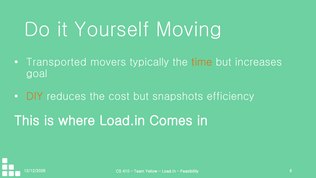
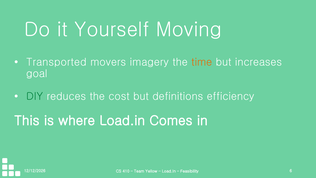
typically: typically -> imagery (149, 62)
DIY colour: orange -> green (35, 96)
snapshots: snapshots -> definitions (178, 96)
